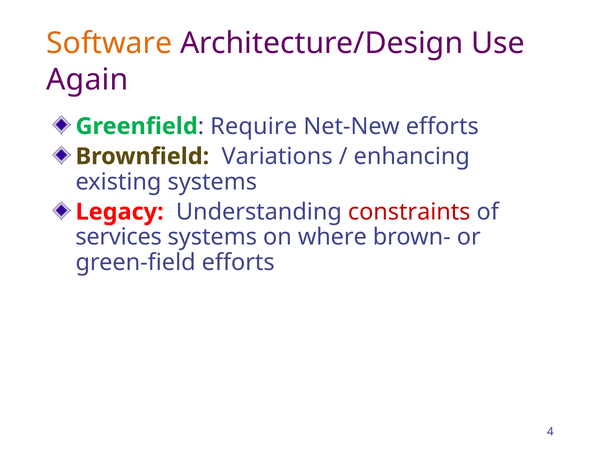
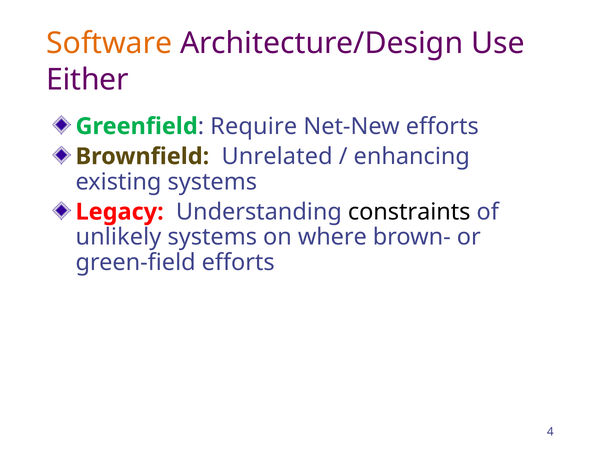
Again: Again -> Either (88, 80)
Variations: Variations -> Unrelated (277, 157)
constraints colour: red -> black (409, 212)
services: services -> unlikely (118, 238)
